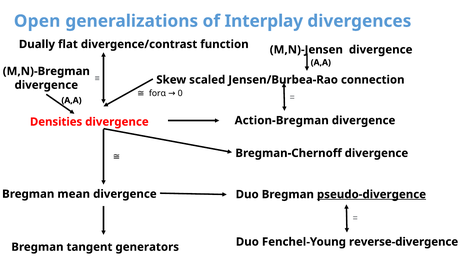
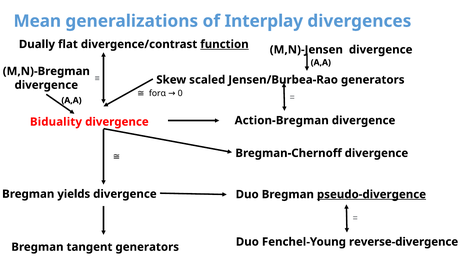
Open: Open -> Mean (37, 21)
function underline: none -> present (224, 44)
Jensen/Burbea-Rao connection: connection -> generators (373, 80)
Densities: Densities -> Biduality (56, 122)
mean: mean -> yields (74, 194)
